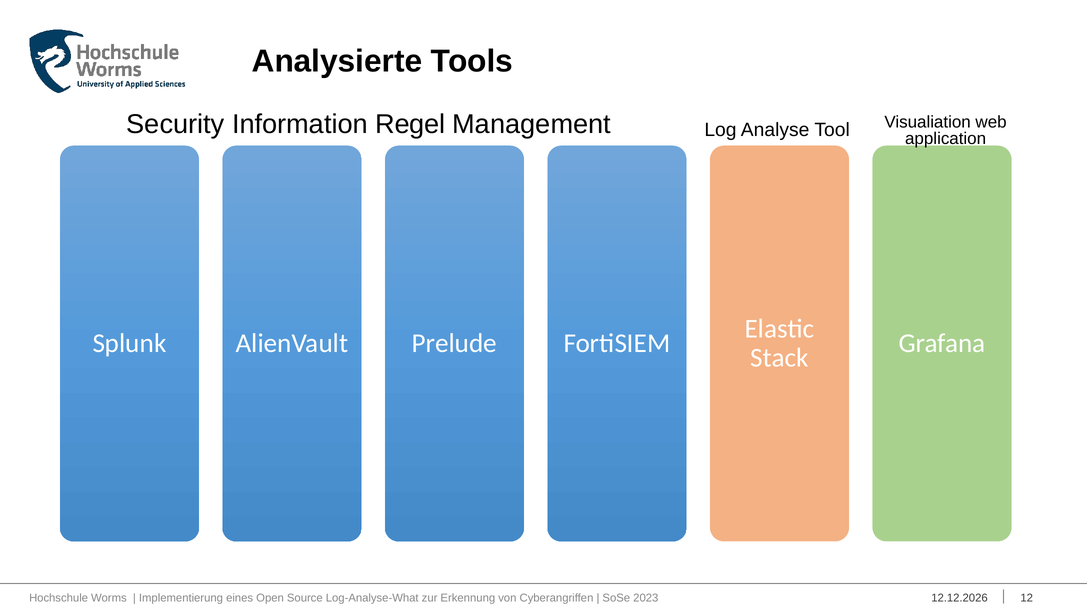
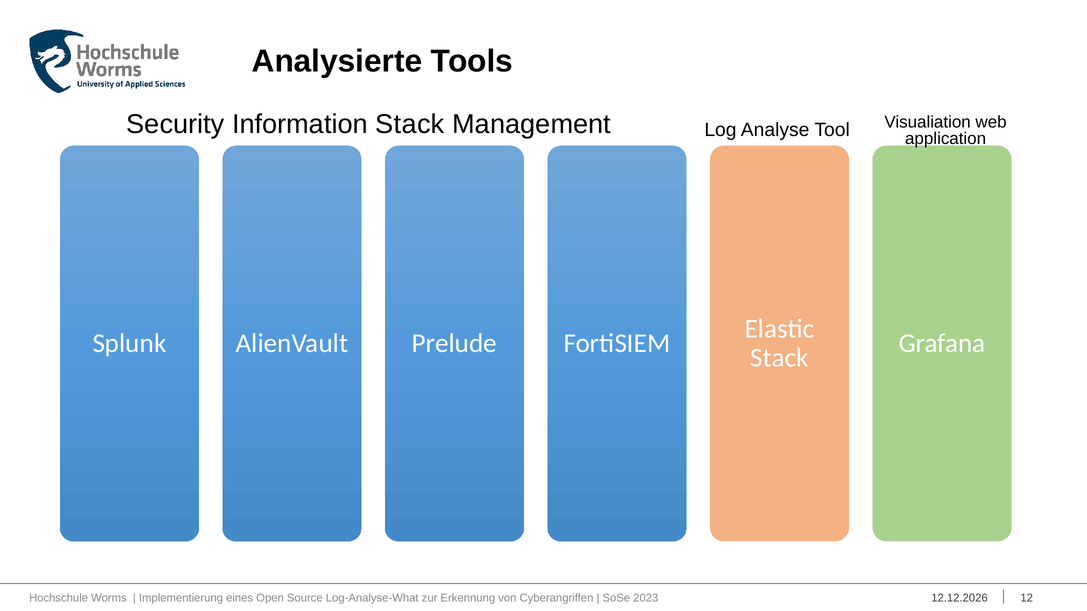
Information Regel: Regel -> Stack (410, 125)
